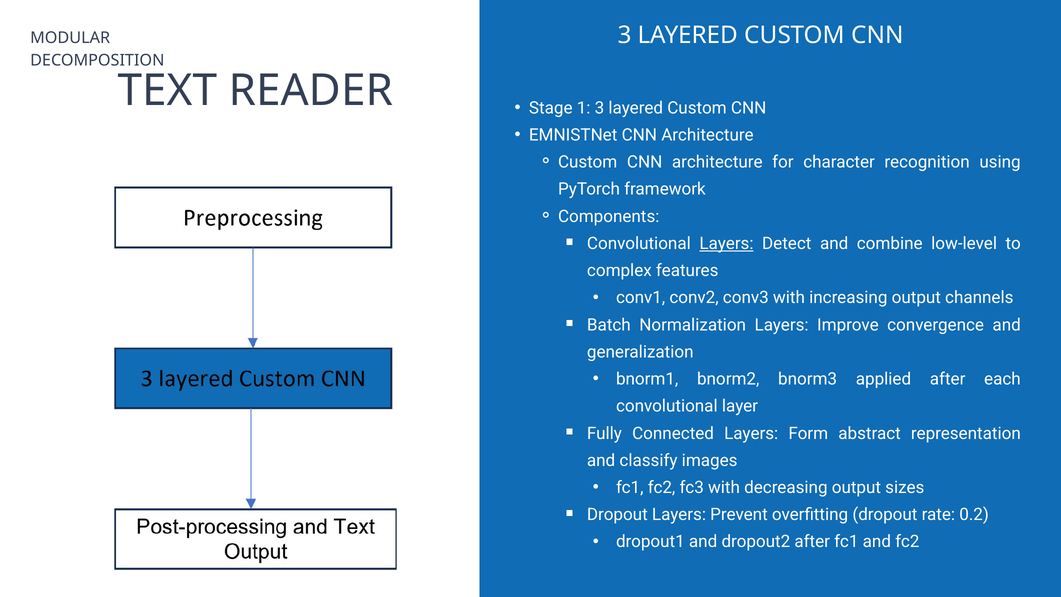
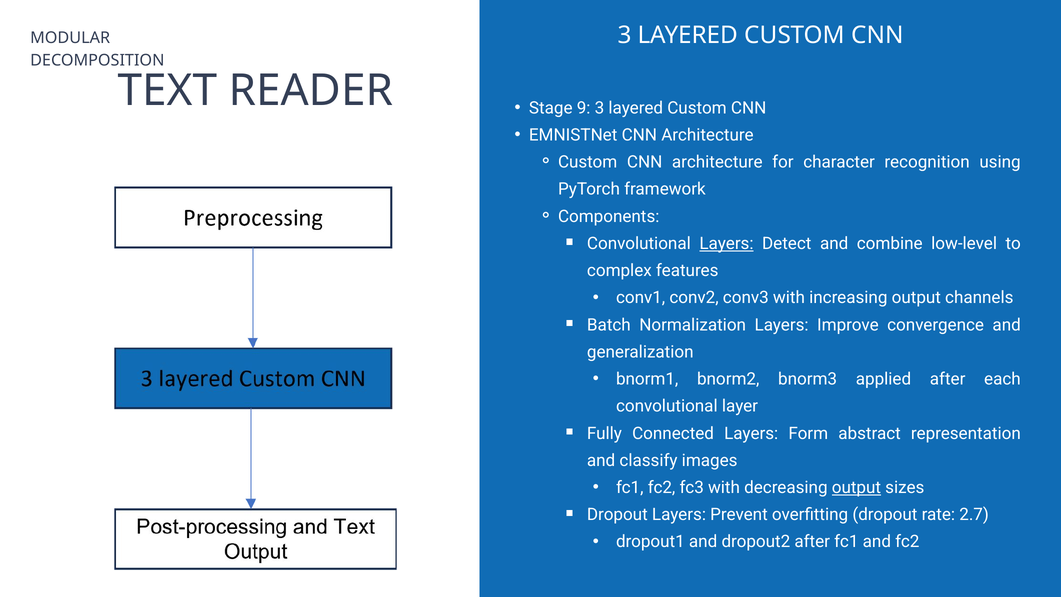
1: 1 -> 9 (584, 108)
output underline: none -> present (856, 487)
0.2: 0.2 -> 2.7 (974, 515)
